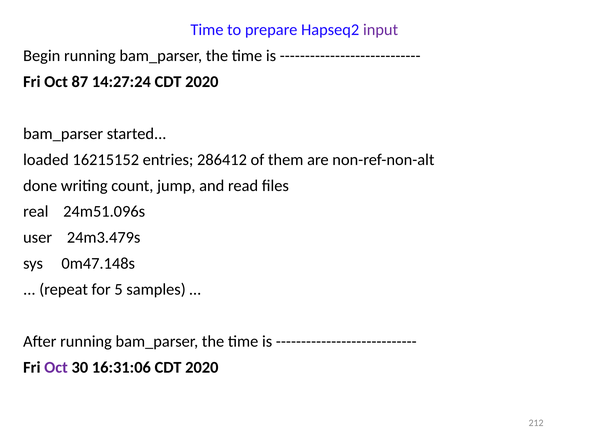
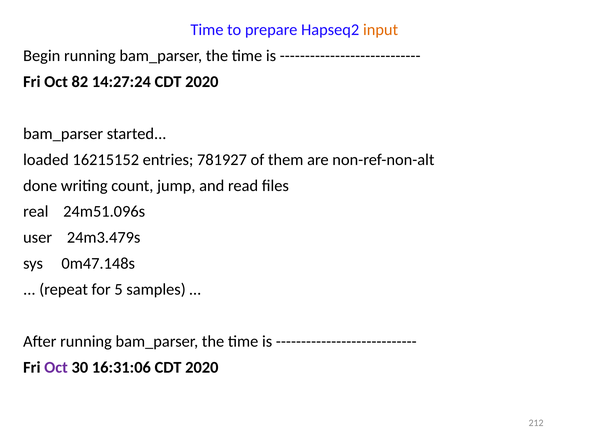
input colour: purple -> orange (381, 30)
87: 87 -> 82 (80, 82)
286412: 286412 -> 781927 (222, 159)
